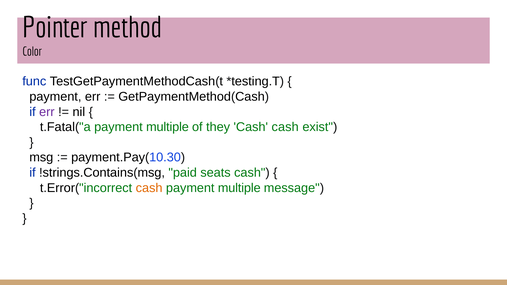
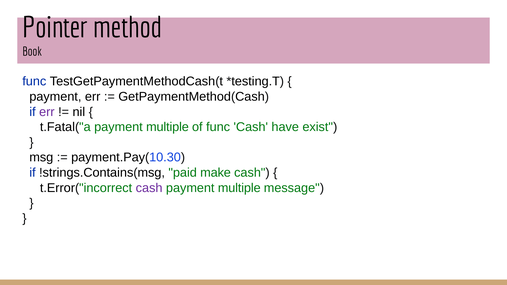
Color: Color -> Book (32, 52)
of they: they -> func (218, 127)
Cash cash: cash -> have (285, 127)
seats: seats -> make (216, 173)
cash colour: orange -> purple (149, 188)
